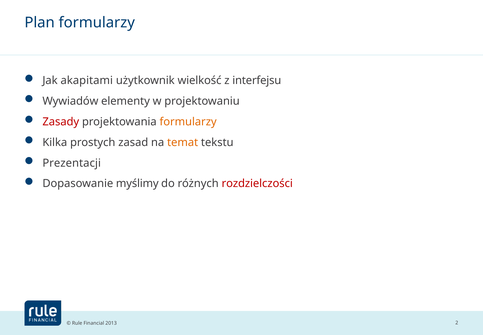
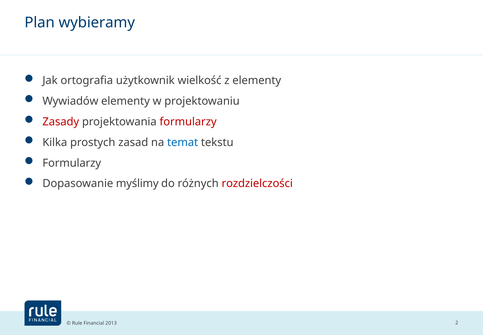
Plan formularzy: formularzy -> wybieramy (97, 23)
akapitami: akapitami -> ortografia (87, 80)
z interfejsu: interfejsu -> elementy (257, 80)
formularzy colour: orange -> red (188, 122)
temat colour: orange -> blue (183, 142)
Prezentacji: Prezentacji -> Formularzy (72, 163)
